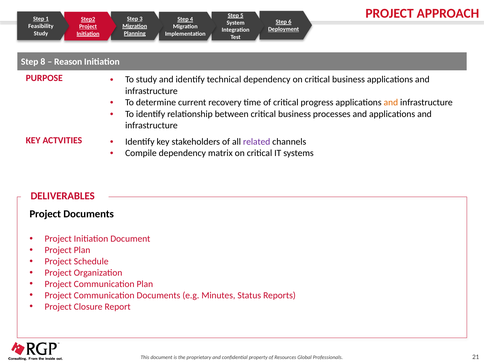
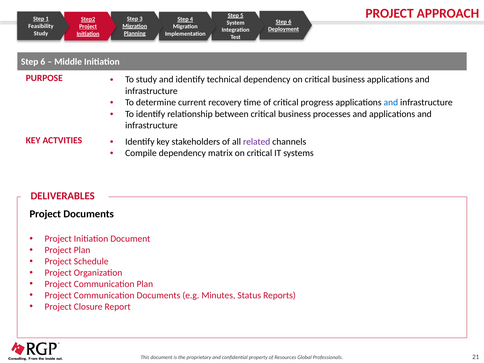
8: 8 -> 6 (43, 62)
Reason: Reason -> Middle (68, 62)
and colour: orange -> blue (391, 102)
